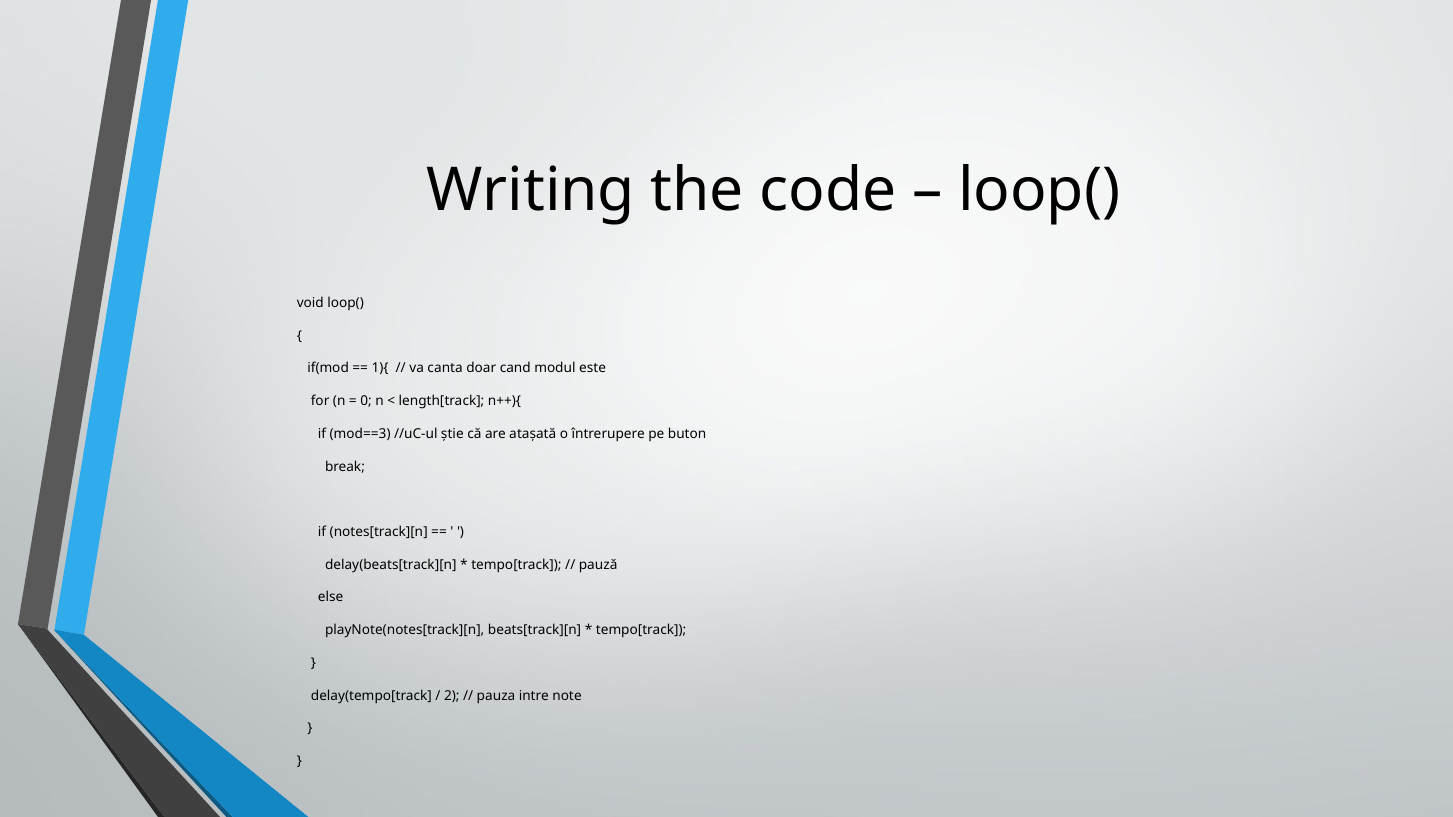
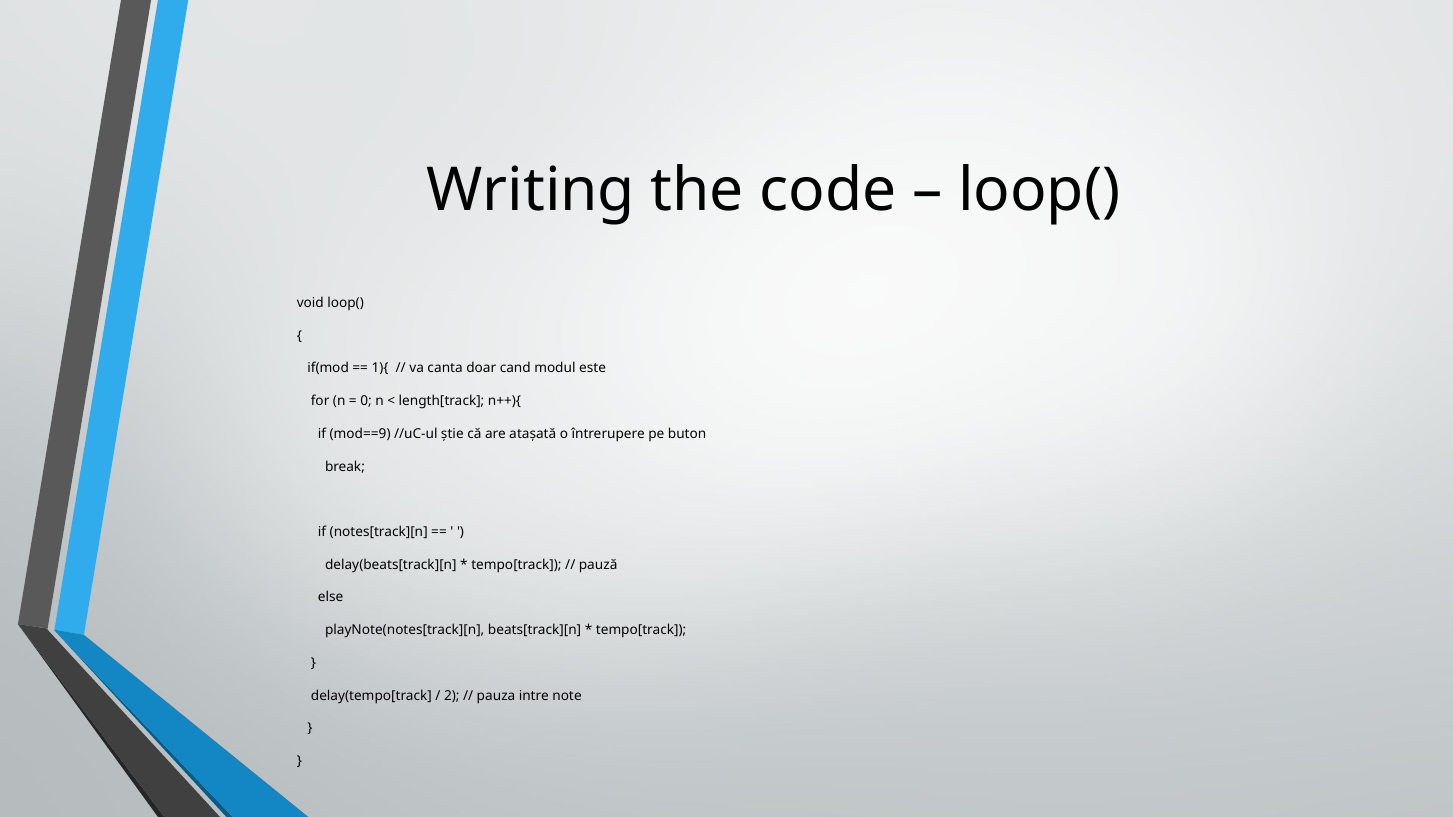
mod==3: mod==3 -> mod==9 (360, 434)
